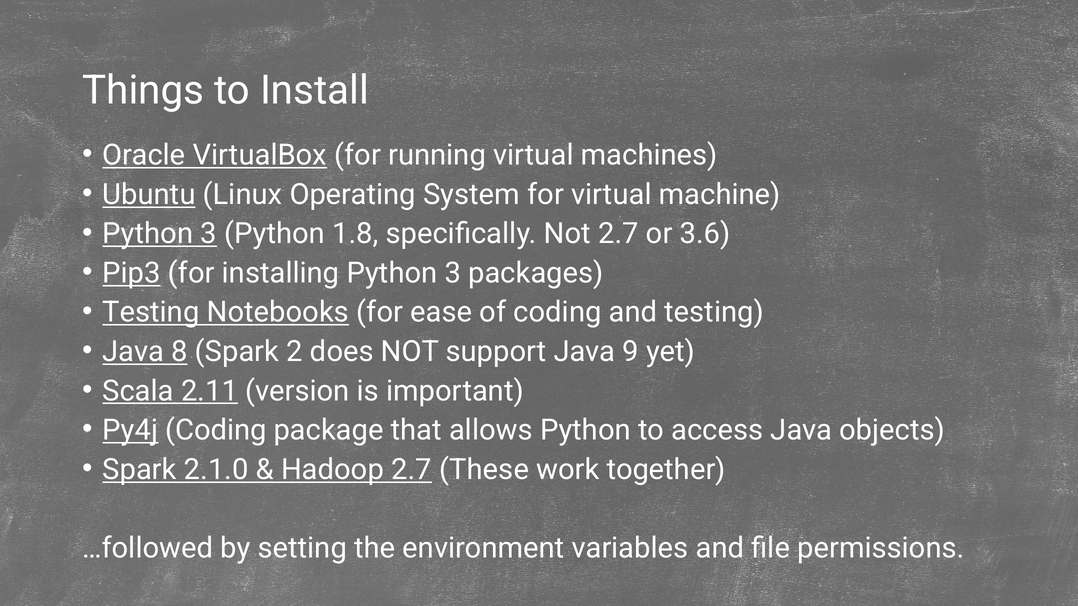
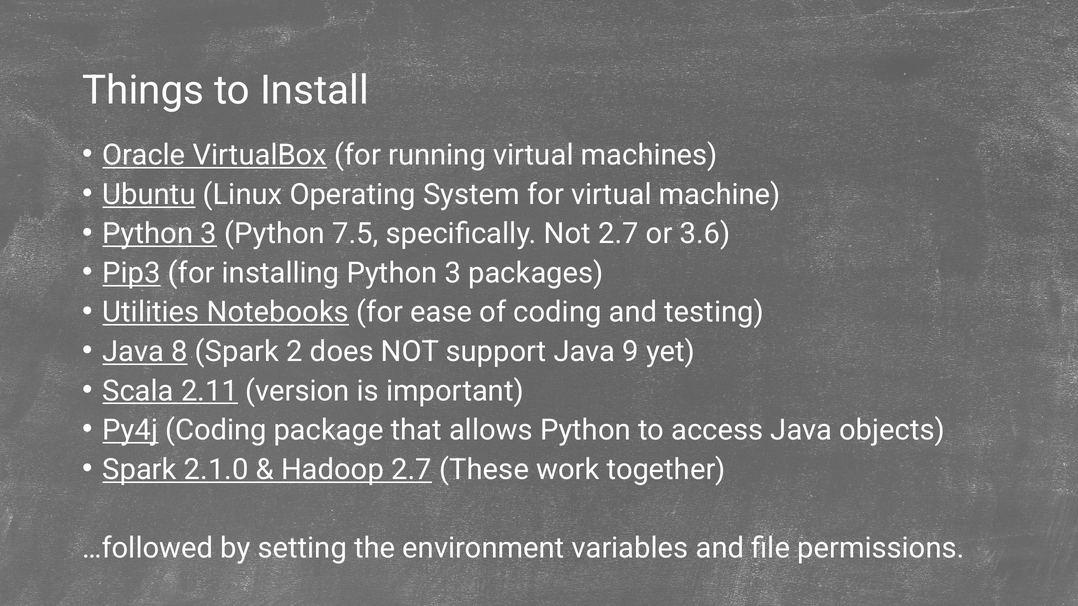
1.8: 1.8 -> 7.5 (355, 234)
Testing: Testing -> Utilities (151, 313)
